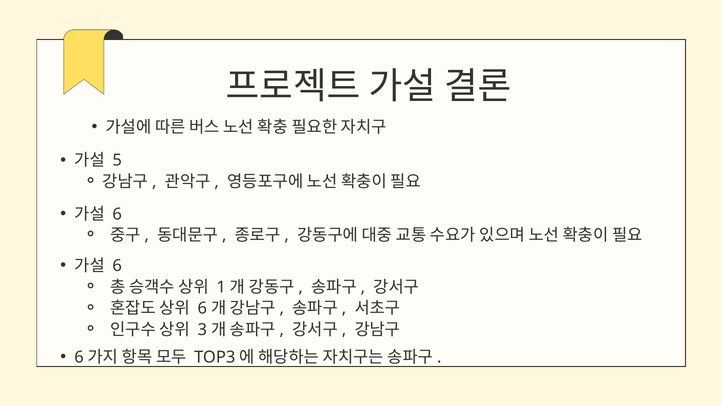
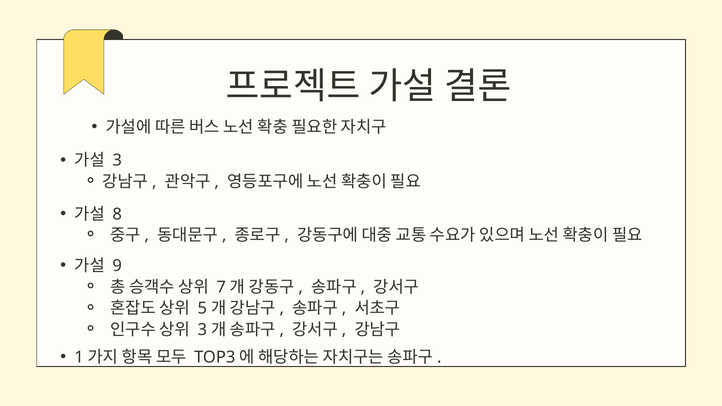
5: 5 -> 3 (117, 161)
6: 6 -> 8 (117, 214)
6: 6 -> 9 (117, 266)
1: 1 -> 7 (221, 287)
6: 6 -> 5 (202, 309)
6: 6 -> 1 (79, 357)
